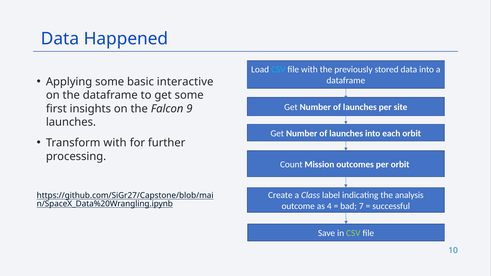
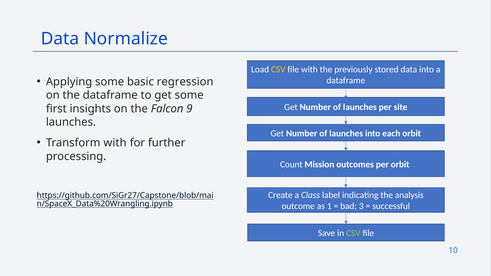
Happened: Happened -> Normalize (126, 39)
CSV colour: light blue -> yellow (278, 70)
interactive: interactive -> regression (185, 82)
4: 4 -> 1 (329, 206)
7: 7 -> 3 (361, 206)
